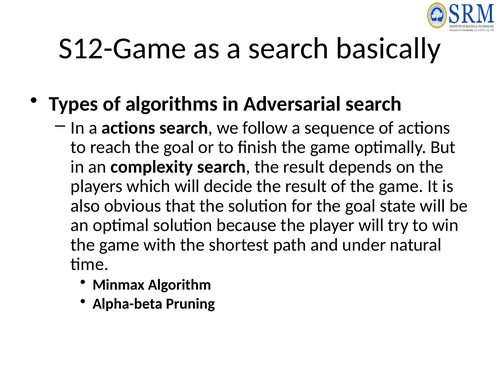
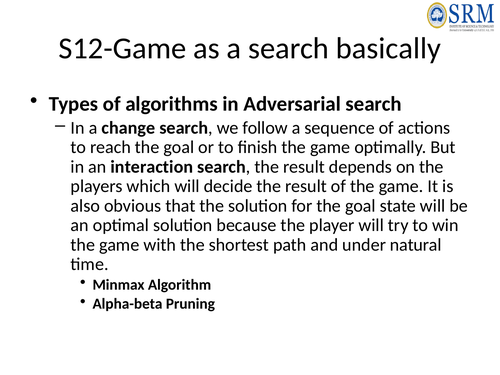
a actions: actions -> change (128, 128)
complexity: complexity -> interaction (152, 167)
